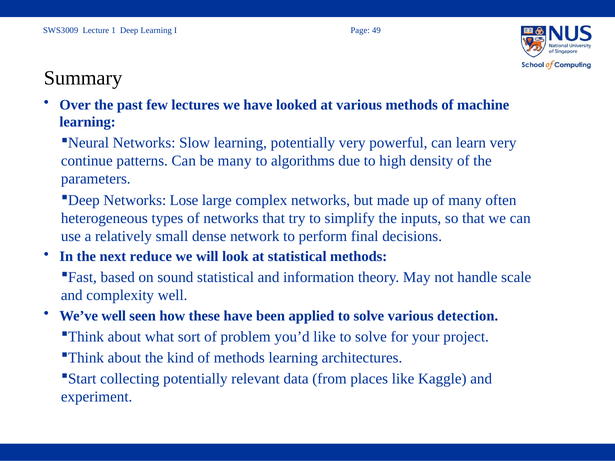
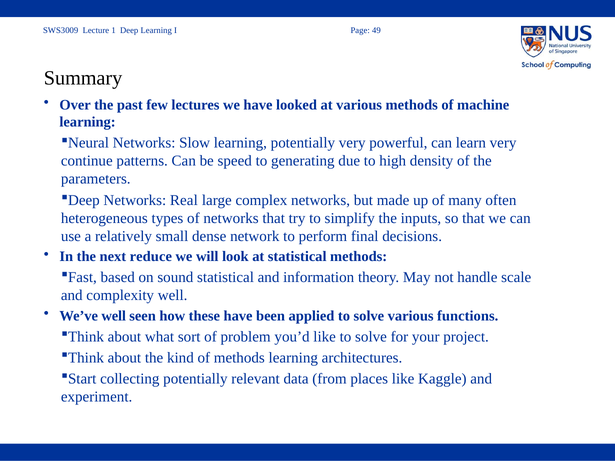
be many: many -> speed (235, 161)
algorithms: algorithms -> generating (303, 161)
Lose: Lose -> Real (184, 200)
detection: detection -> functions (468, 316)
